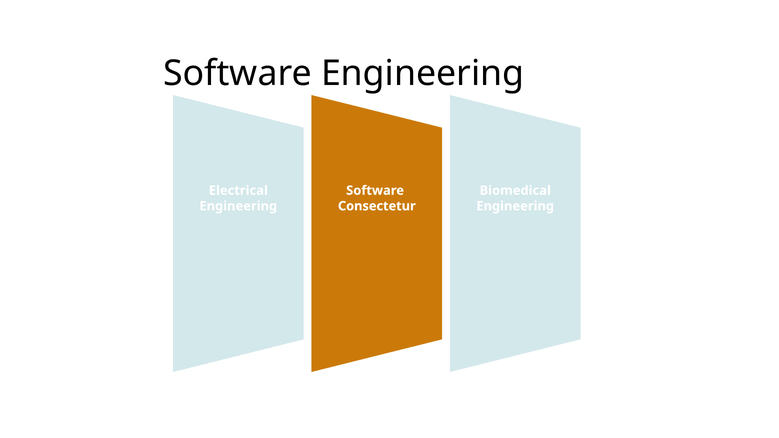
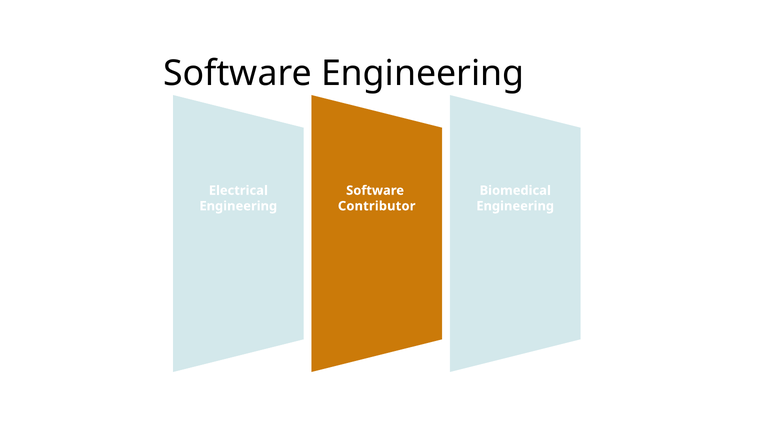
Consectetur: Consectetur -> Contributor (377, 206)
